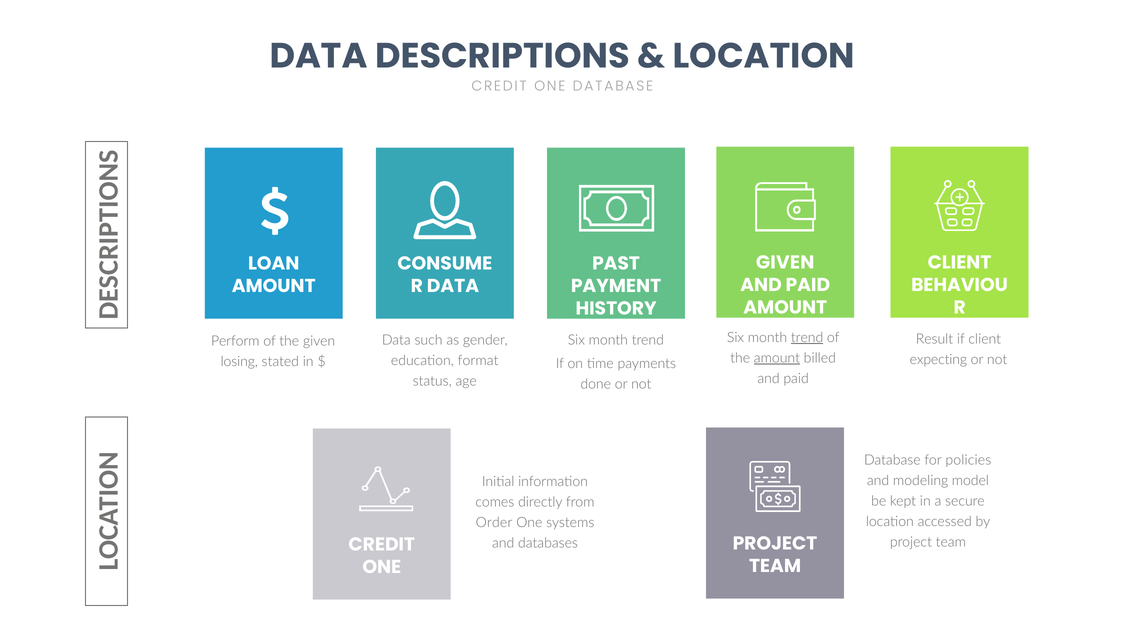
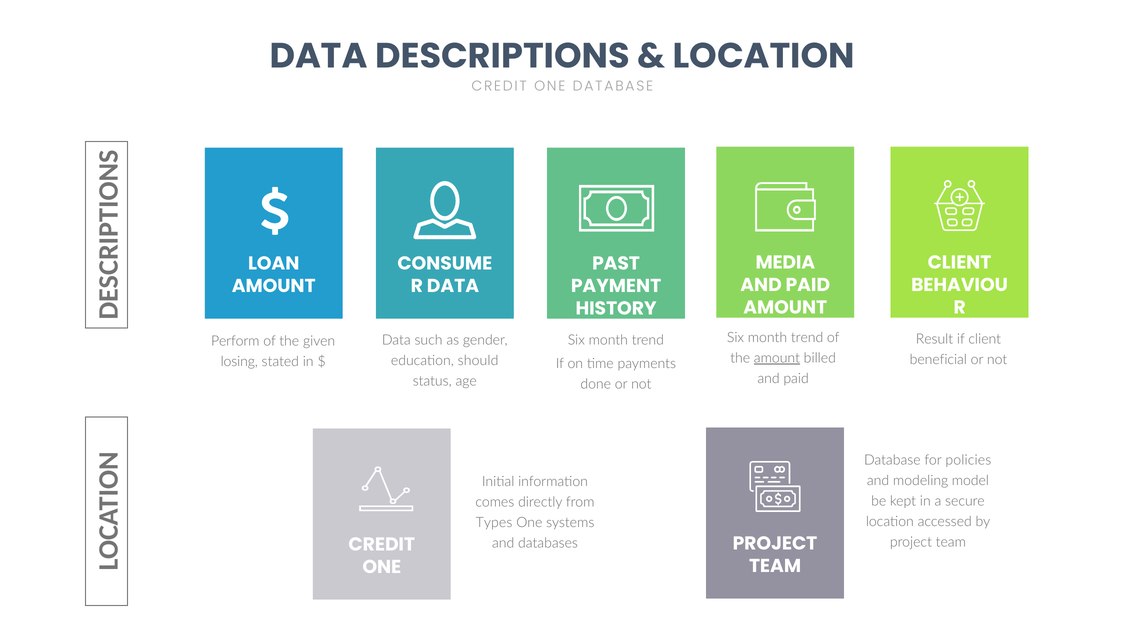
GIVEN: GIVEN -> MEDIA (785, 262)
trend underline: present -> none (807, 337)
expecting: expecting -> beneficial (938, 360)
format: format -> should (478, 360)
Order: Order -> Types (494, 522)
